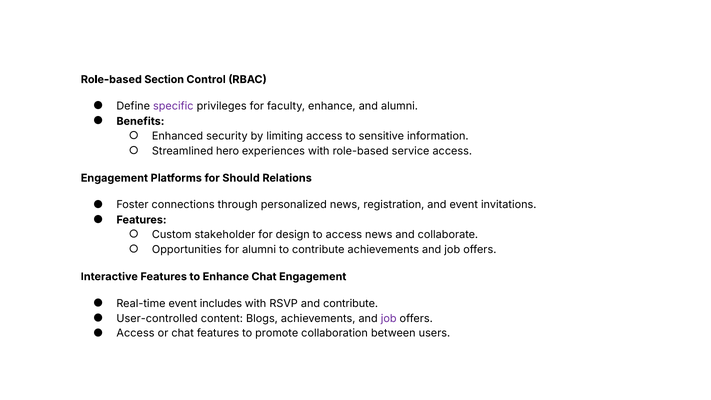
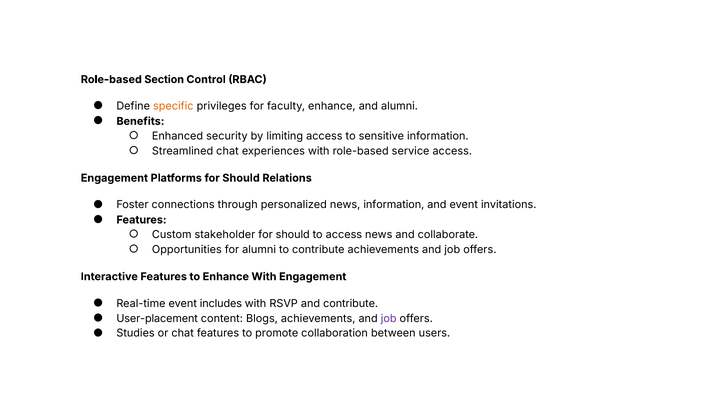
specific colour: purple -> orange (173, 106)
Streamlined hero: hero -> chat (228, 151)
news registration: registration -> information (394, 205)
design: design -> should (293, 235)
Enhance Chat: Chat -> With (264, 277)
User-controlled: User-controlled -> User-placement (157, 318)
Access: Access -> Studies (136, 333)
